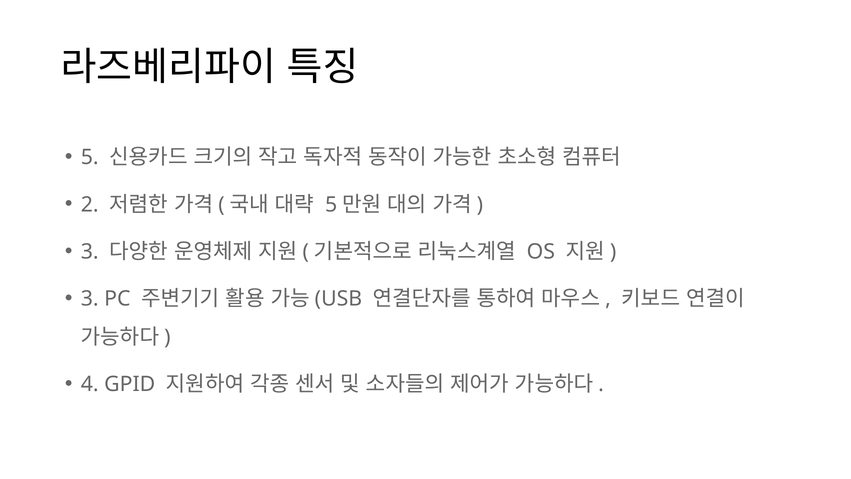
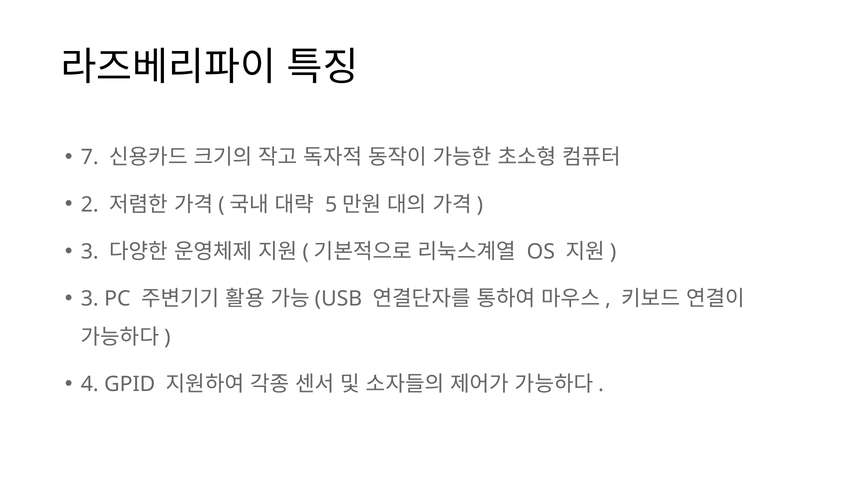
5: 5 -> 7 (90, 157)
